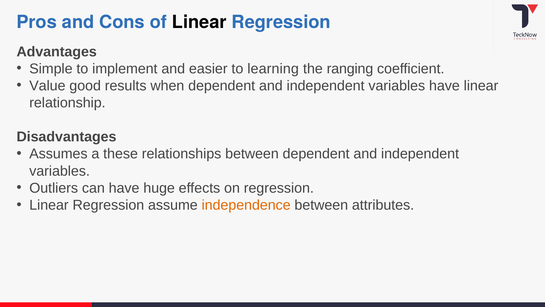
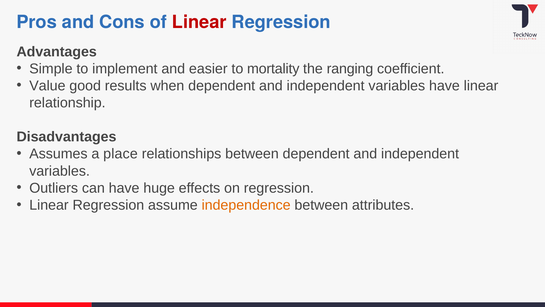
Linear colour: black -> red (199, 22)
learning: learning -> mortality (273, 69)
these: these -> place (120, 154)
